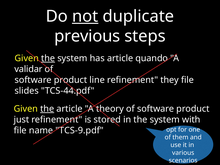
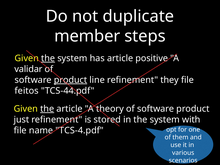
not underline: present -> none (85, 16)
previous: previous -> member (87, 36)
quando: quando -> positive (152, 58)
product underline: none -> present (71, 80)
slides: slides -> feitos (27, 91)
TCS-9.pdf: TCS-9.pdf -> TCS-4.pdf (80, 130)
